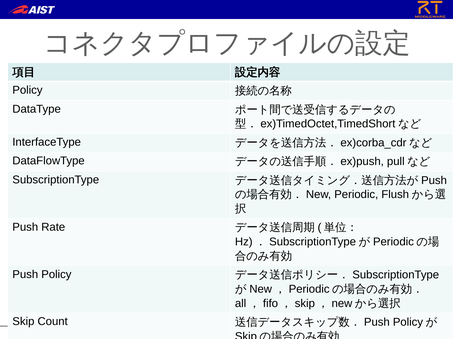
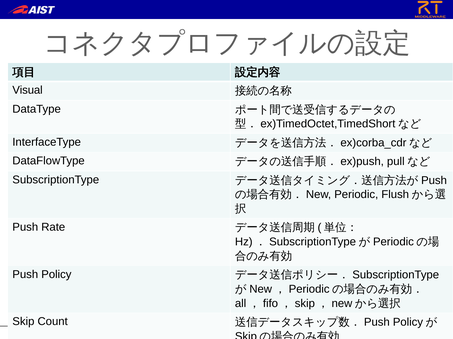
Policy: Policy -> Visual (28, 90)
